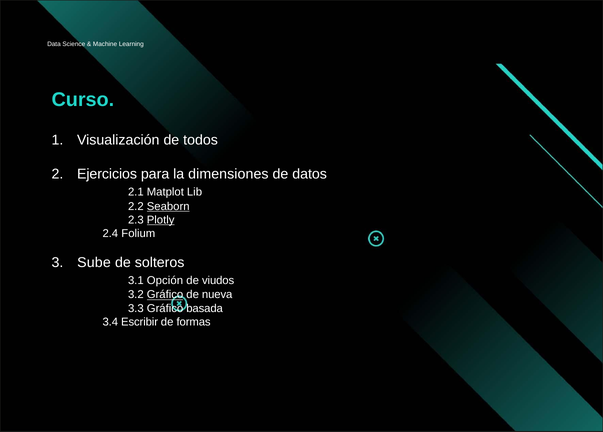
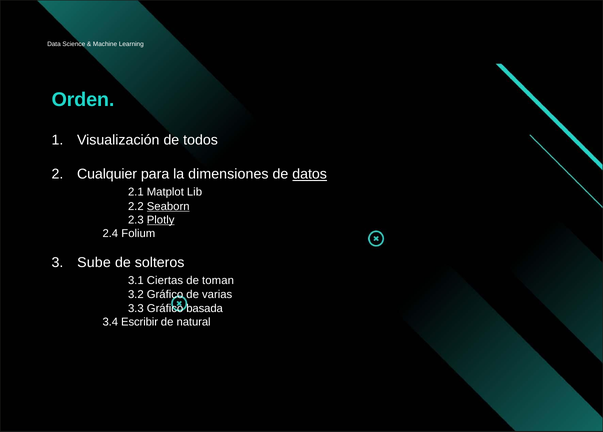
Curso: Curso -> Orden (83, 100)
Ejercicios: Ejercicios -> Cualquier (107, 174)
datos underline: none -> present (310, 174)
Opción: Opción -> Ciertas (165, 281)
viudos: viudos -> toman (218, 281)
Gráfico underline: present -> none (165, 295)
nueva: nueva -> varias (217, 295)
formas: formas -> natural (194, 322)
